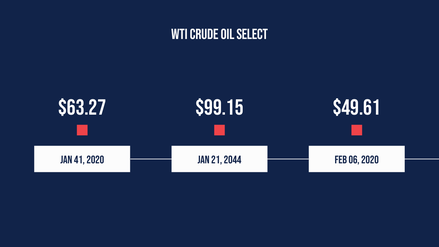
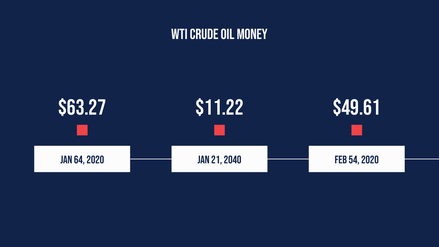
Select: Select -> Money (252, 34)
$99.15: $99.15 -> $11.22 (219, 108)
41: 41 -> 64 (79, 160)
2044: 2044 -> 2040 (233, 160)
06: 06 -> 54 (354, 160)
